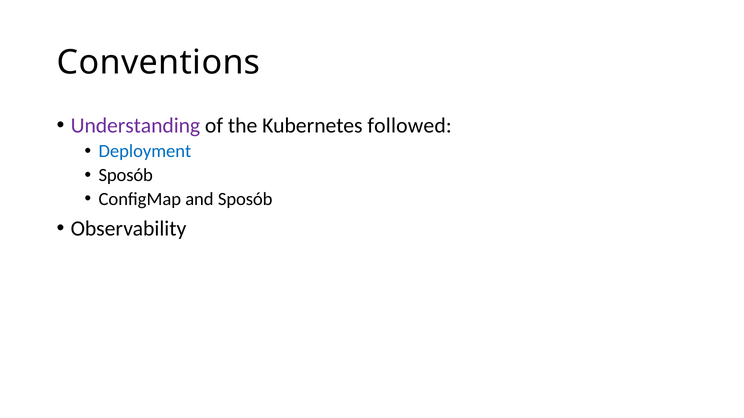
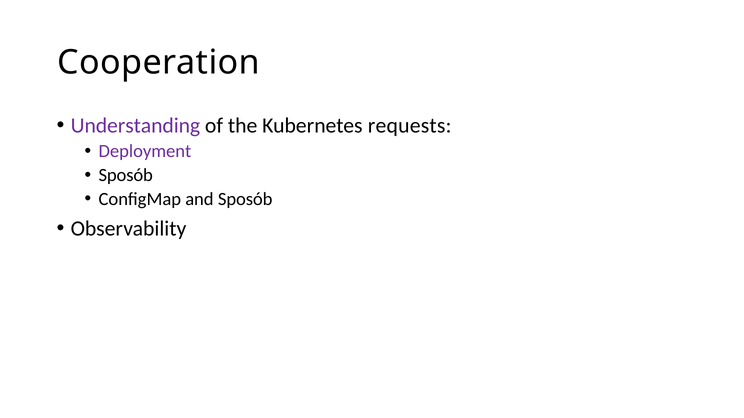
Conventions: Conventions -> Cooperation (159, 62)
followed: followed -> requests (410, 126)
Deployment colour: blue -> purple (145, 151)
